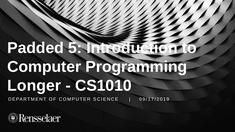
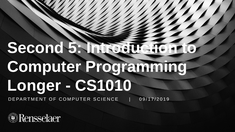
Padded: Padded -> Second (36, 48)
